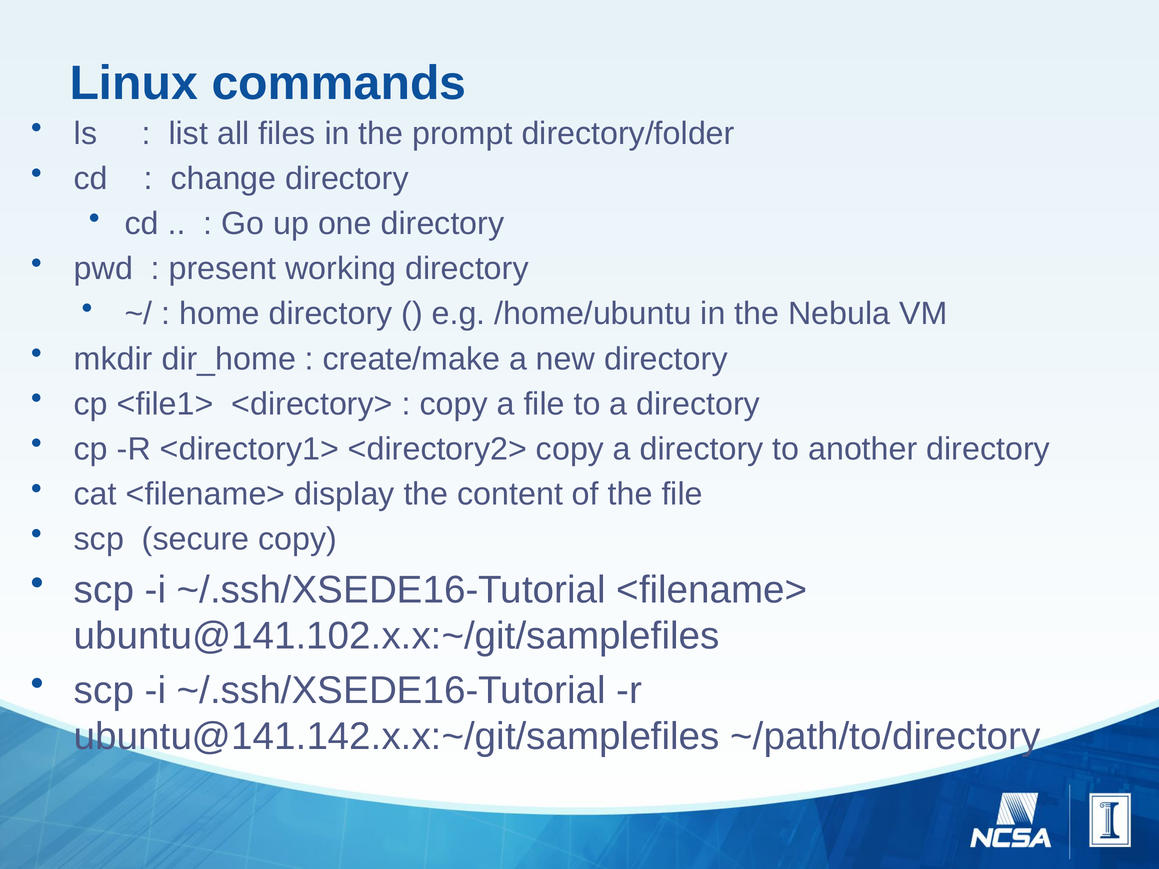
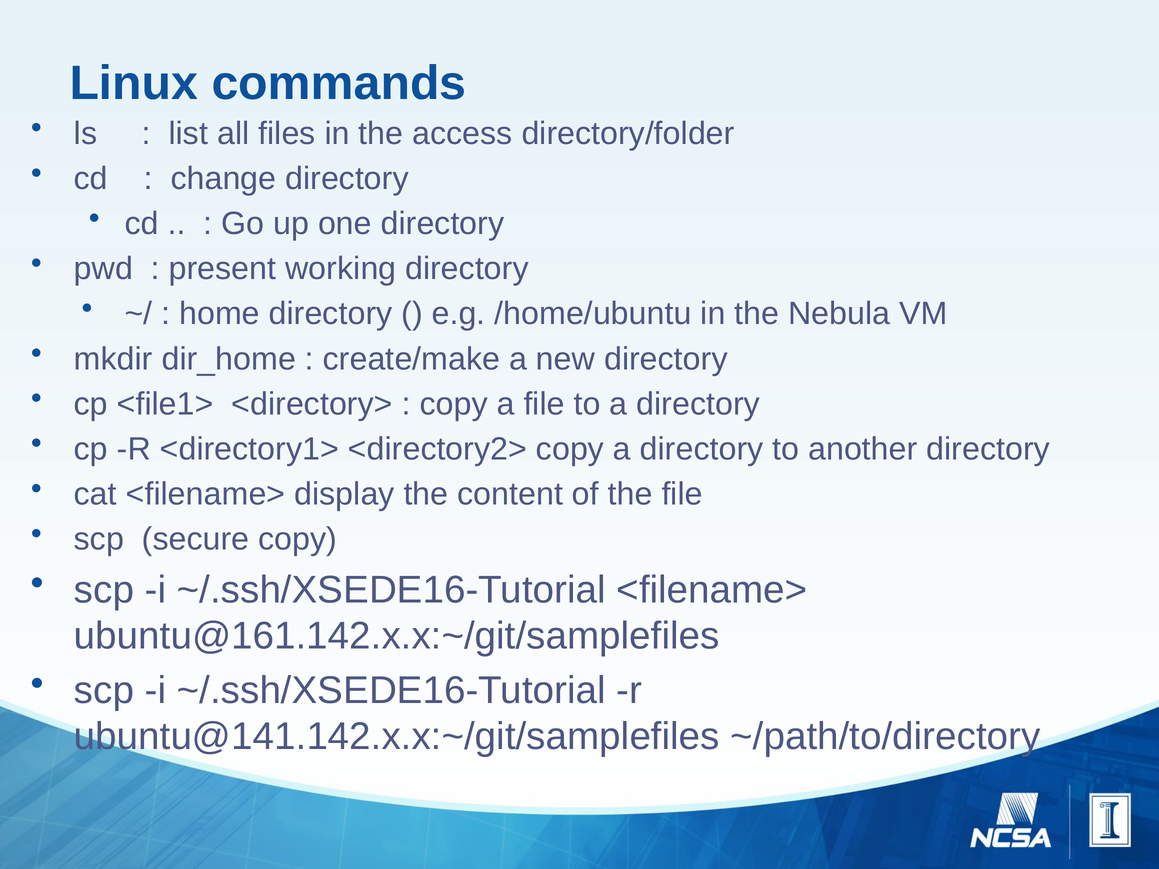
prompt: prompt -> access (462, 134)
ubuntu@141.102.x.x:~/git/samplefiles: ubuntu@141.102.x.x:~/git/samplefiles -> ubuntu@161.142.x.x:~/git/samplefiles (397, 636)
